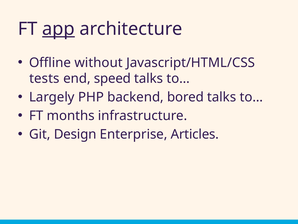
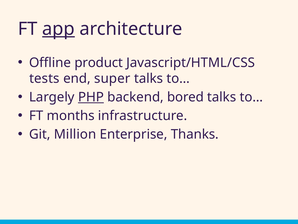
without: without -> product (99, 63)
speed: speed -> super (112, 78)
PHP underline: none -> present (91, 97)
Design: Design -> Million (75, 134)
Articles: Articles -> Thanks (195, 134)
